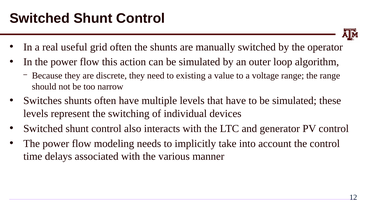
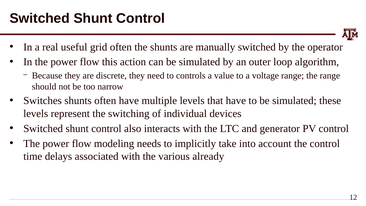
existing: existing -> controls (191, 76)
manner: manner -> already (208, 156)
